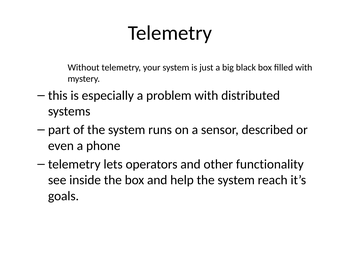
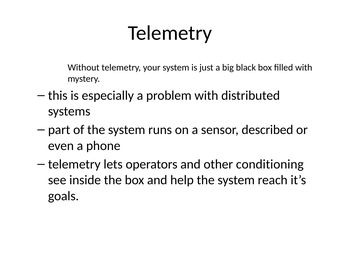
functionality: functionality -> conditioning (270, 164)
